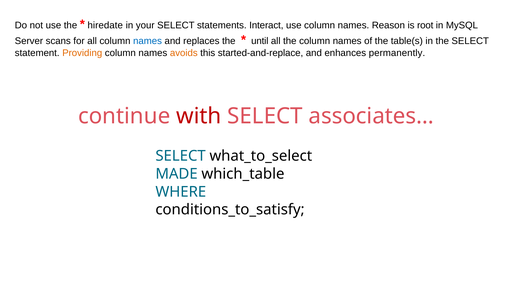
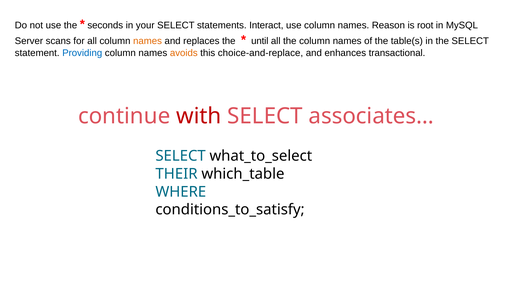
hiredate: hiredate -> seconds (105, 25)
names colour: blue -> orange (147, 41)
Providing colour: orange -> blue (82, 53)
started-and-replace: started-and-replace -> choice-and-replace (260, 53)
permanently: permanently -> transactional (397, 53)
MADE: MADE -> THEIR (177, 174)
